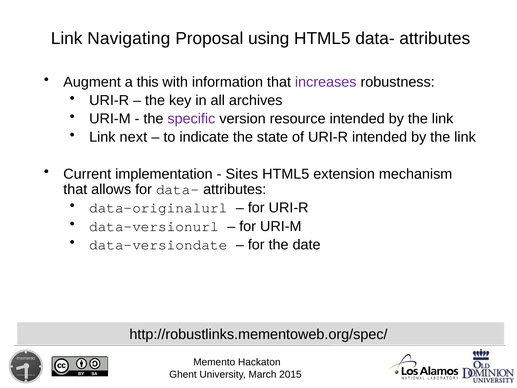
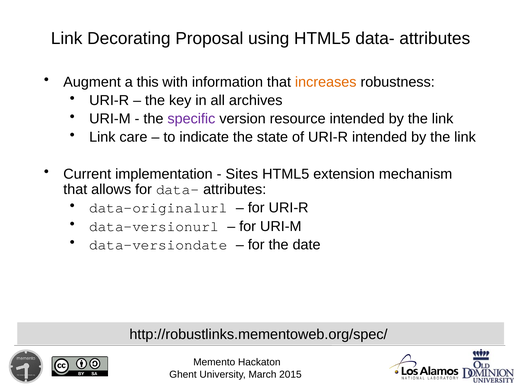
Navigating: Navigating -> Decorating (129, 38)
increases colour: purple -> orange (326, 82)
next: next -> care (133, 137)
